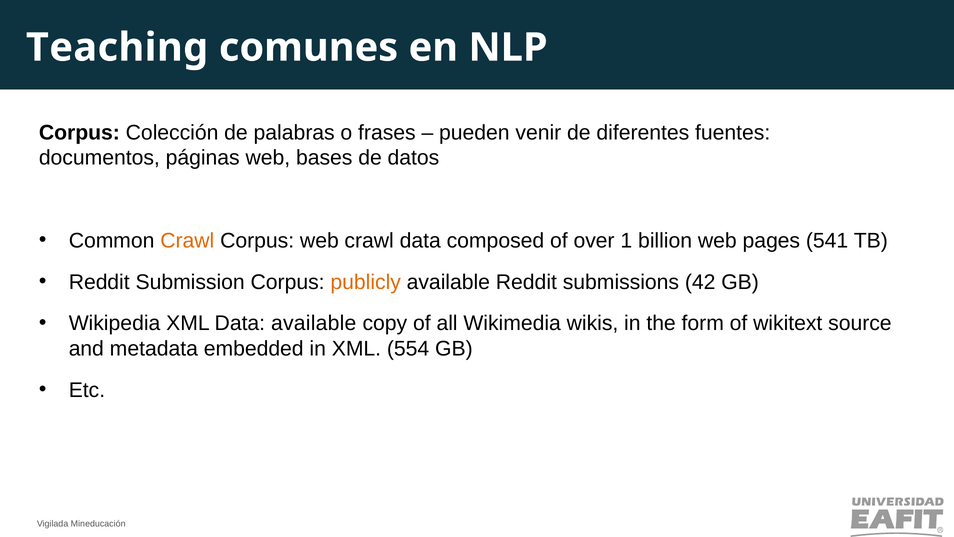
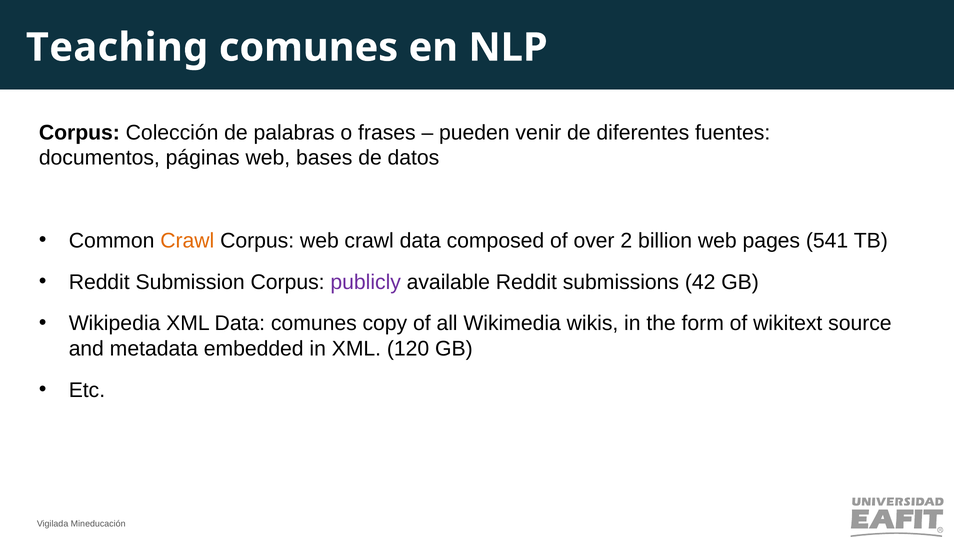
1: 1 -> 2 (626, 241)
publicly colour: orange -> purple (366, 282)
Data available: available -> comunes (314, 323)
554: 554 -> 120 (408, 349)
